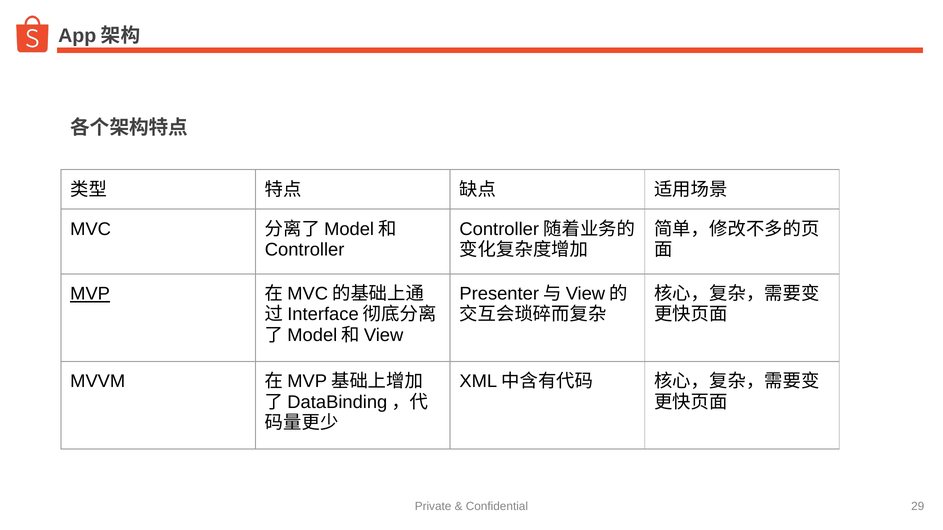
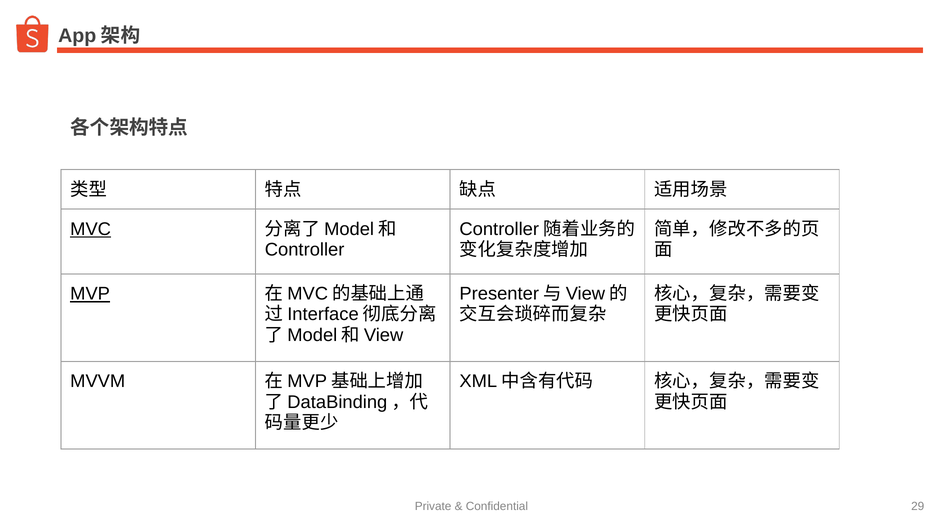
MVC underline: none -> present (91, 229)
